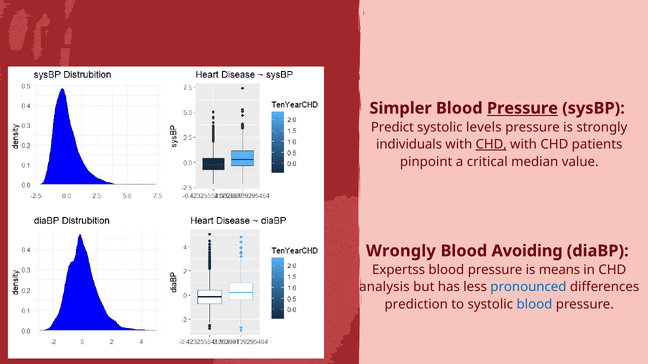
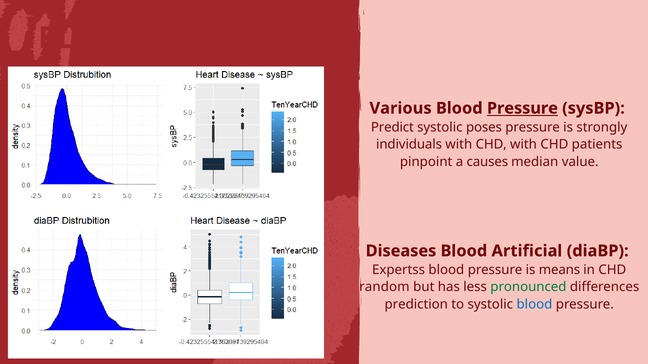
Simpler: Simpler -> Various (401, 108)
levels: levels -> poses (484, 127)
CHD underline: present -> none (491, 145)
critical: critical -> causes (487, 162)
Wrongly: Wrongly -> Diseases (401, 251)
Avoiding: Avoiding -> Artificial (527, 251)
analysis: analysis -> random (384, 287)
pronounced colour: blue -> green (528, 287)
